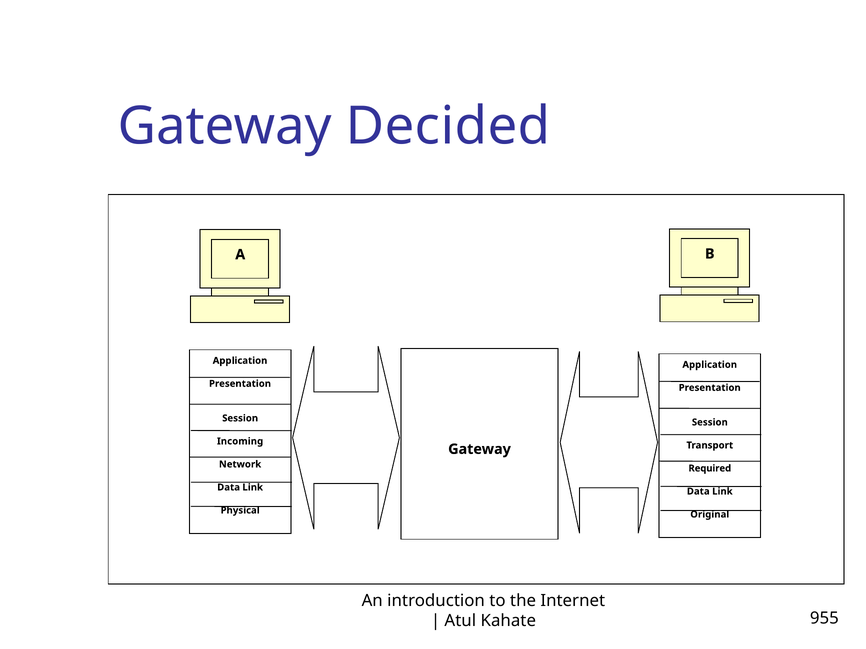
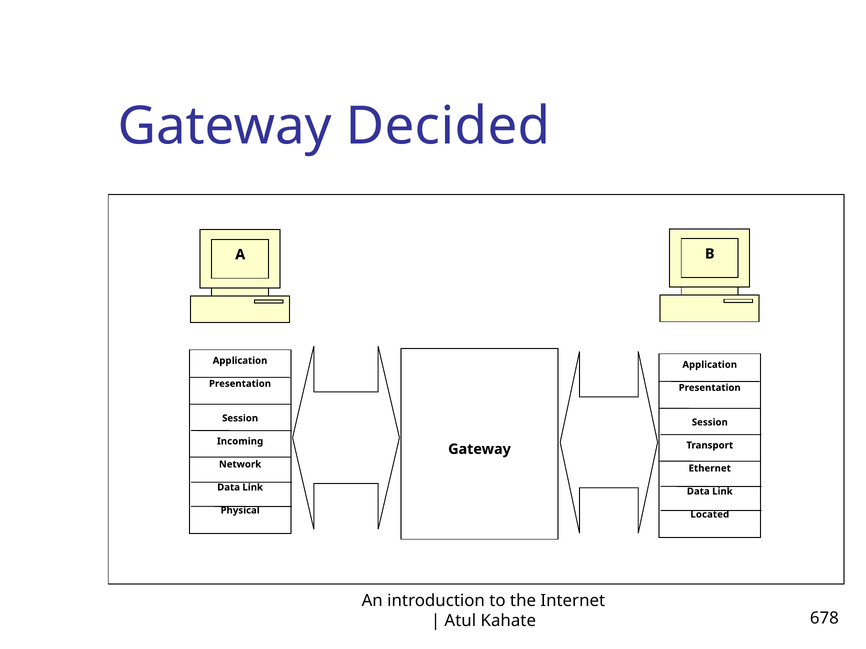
Required: Required -> Ethernet (710, 469)
Original: Original -> Located (710, 515)
955: 955 -> 678 (824, 618)
